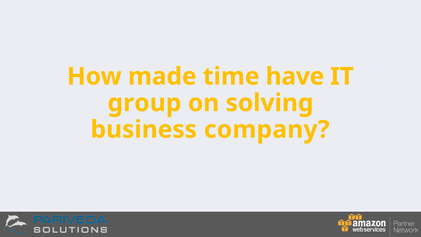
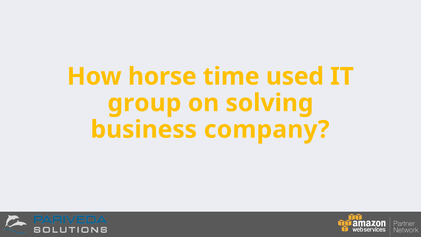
made: made -> horse (162, 76)
have: have -> used (295, 76)
